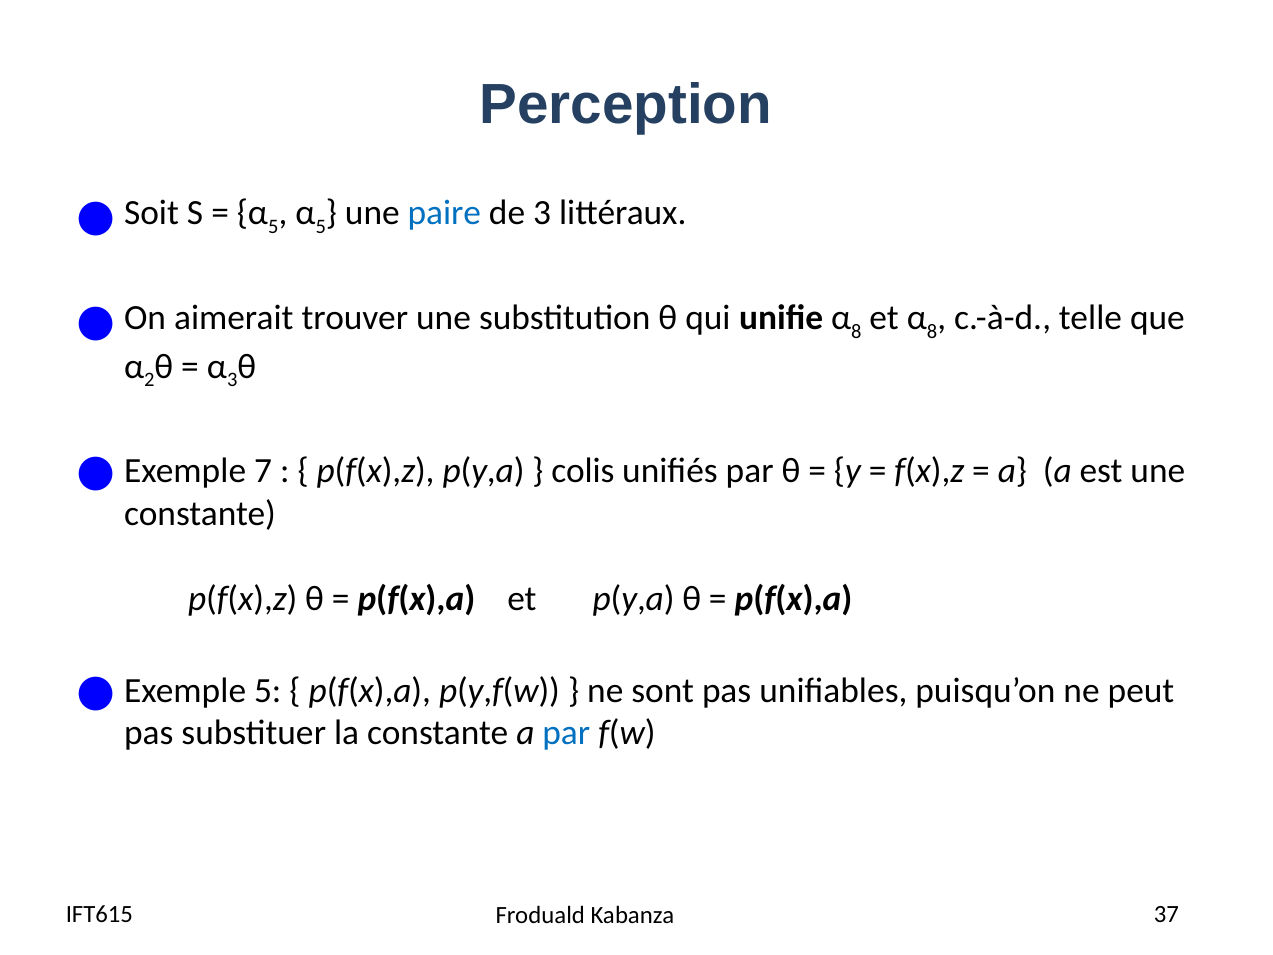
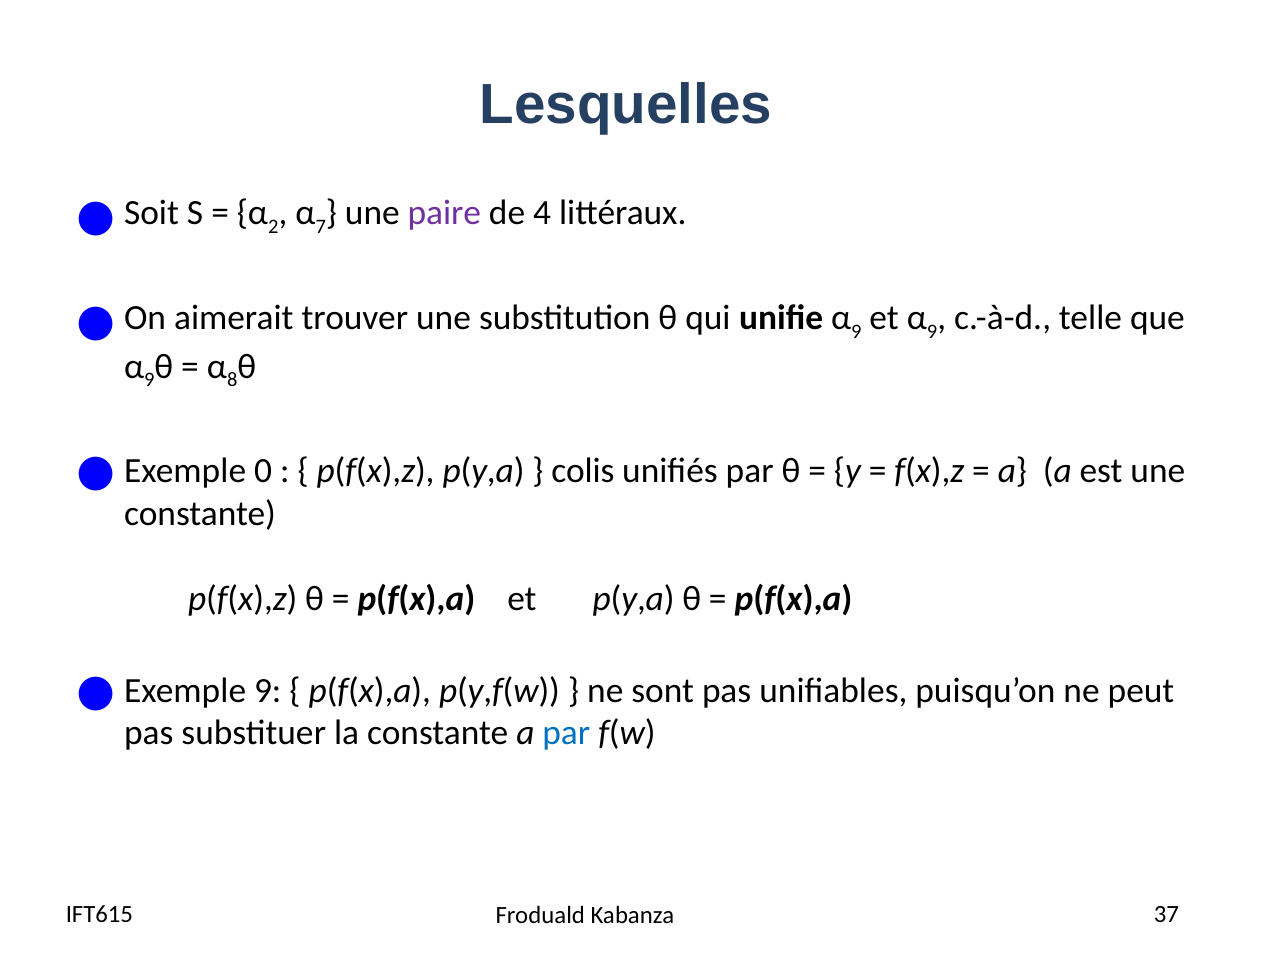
Perception: Perception -> Lesquelles (626, 105)
5: 5 -> 2 (273, 227)
5: 5 -> 7 (321, 227)
paire colour: blue -> purple (444, 213)
de 3: 3 -> 4 (542, 213)
8: 8 -> 9 (856, 332)
8: 8 -> 9 (932, 332)
2: 2 -> 9 (149, 380)
3: 3 -> 8 (232, 380)
7: 7 -> 0 (263, 471)
Exemple 5: 5 -> 9 (268, 690)
